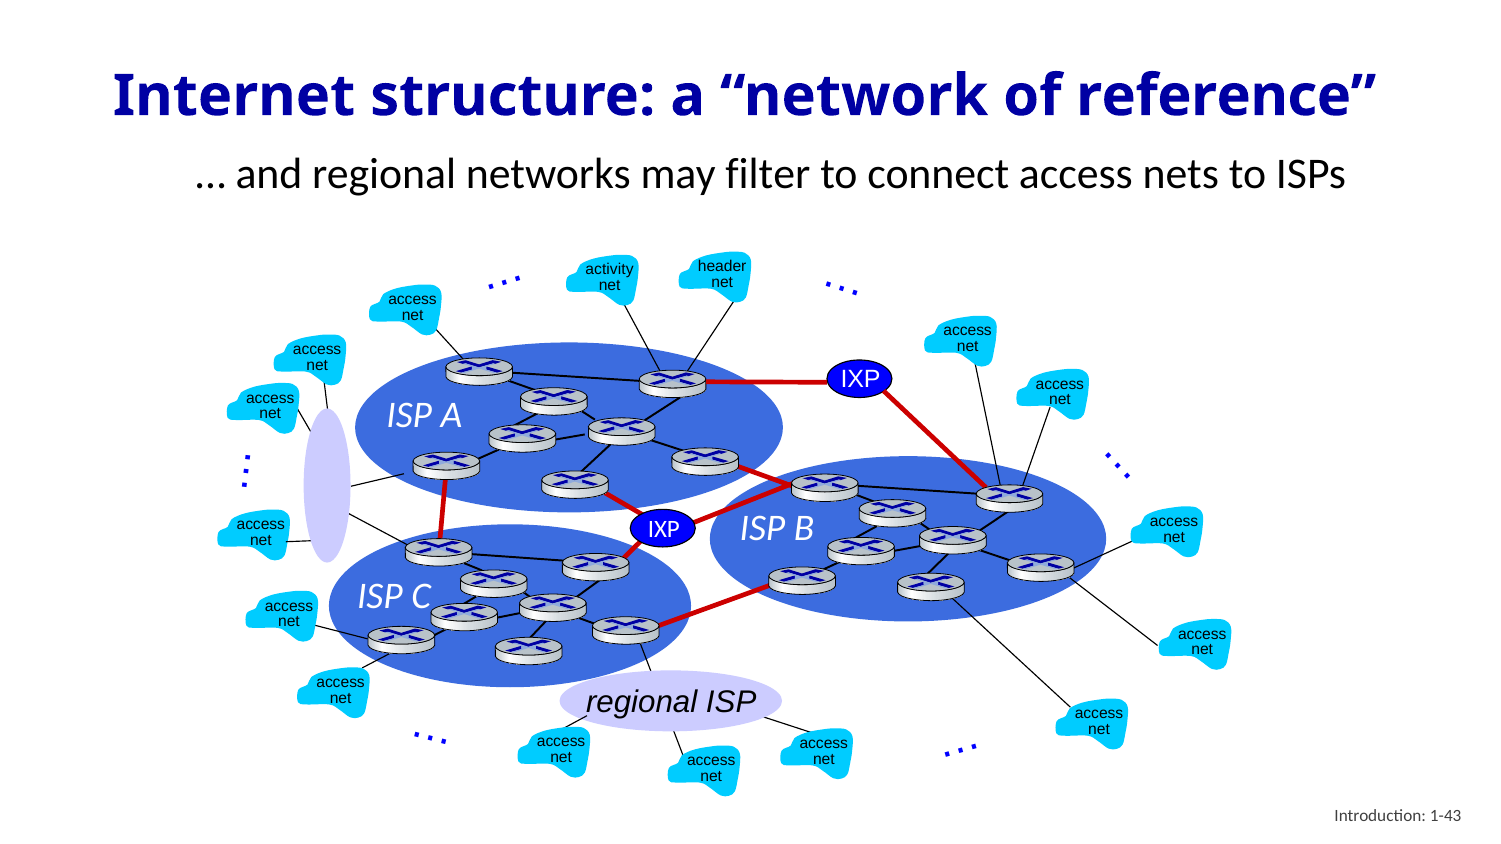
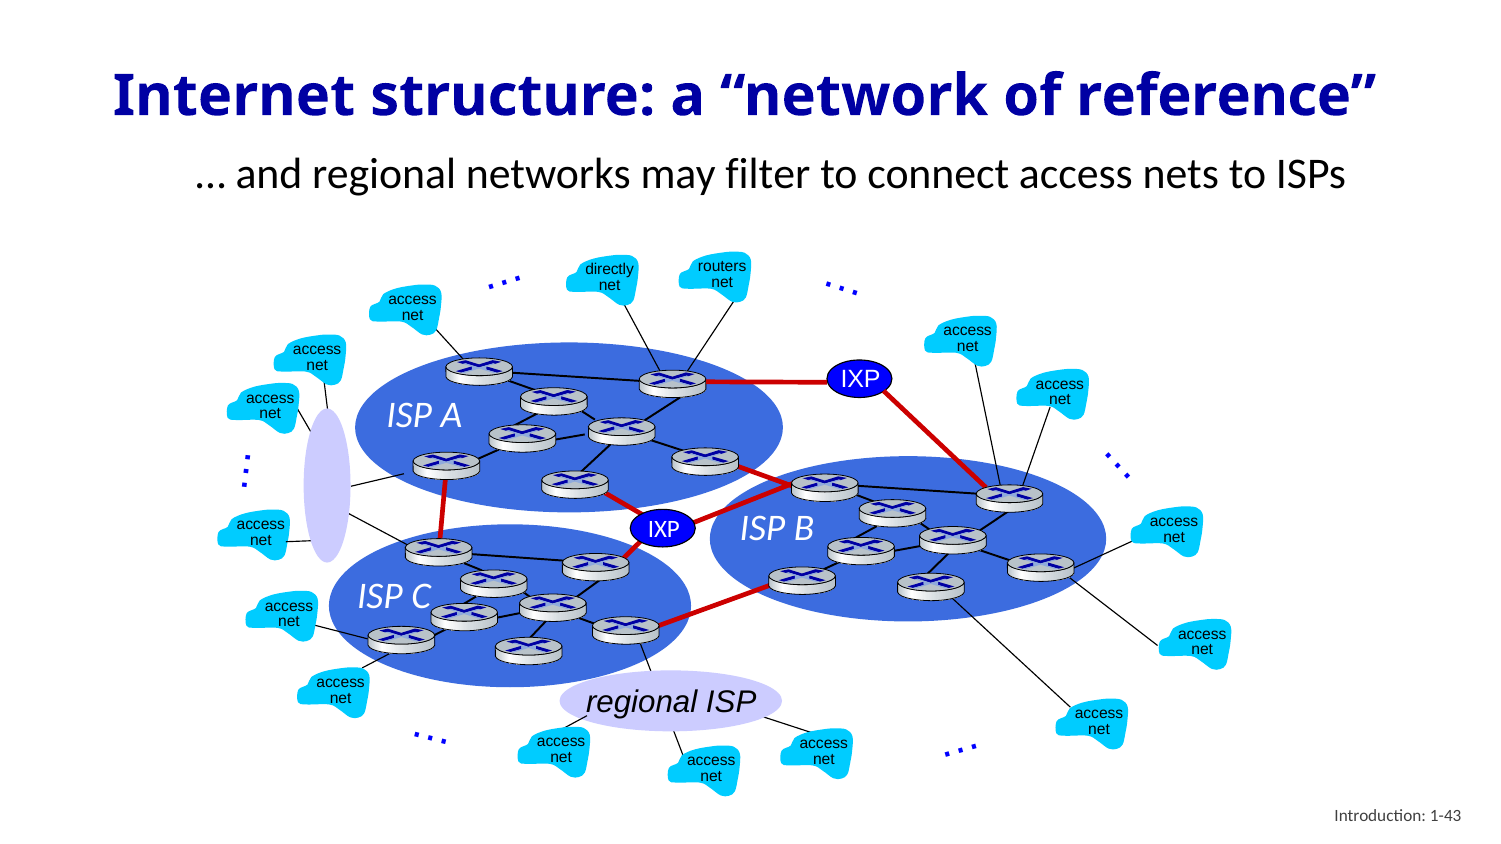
header: header -> routers (722, 267)
activity: activity -> directly (610, 270)
